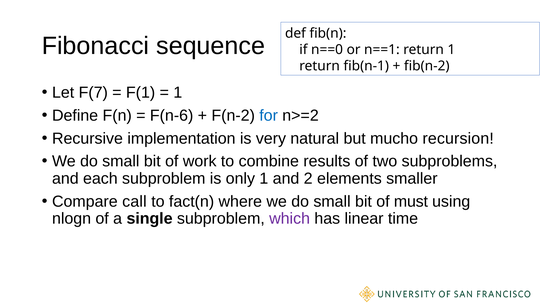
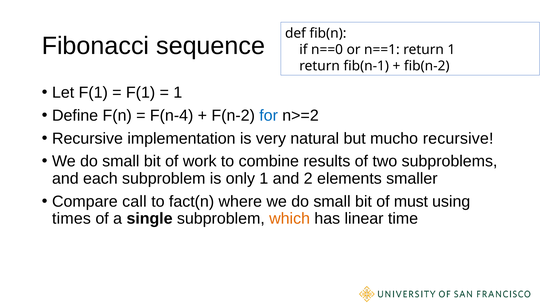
Let F(7: F(7 -> F(1 (93, 93)
F(n-6: F(n-6 -> F(n-4 (172, 116)
mucho recursion: recursion -> recursive (458, 139)
nlogn: nlogn -> times (71, 219)
which colour: purple -> orange (290, 219)
